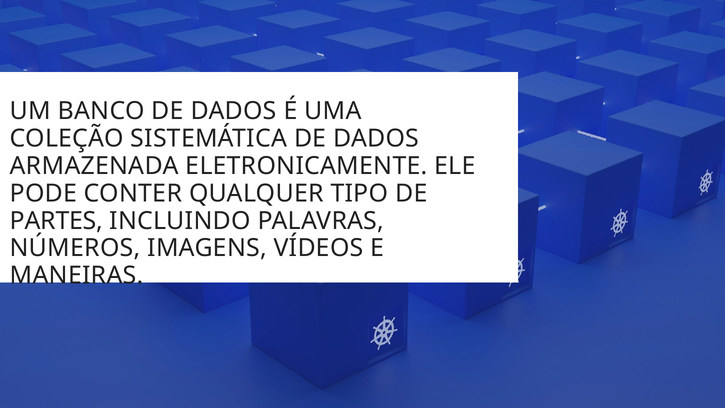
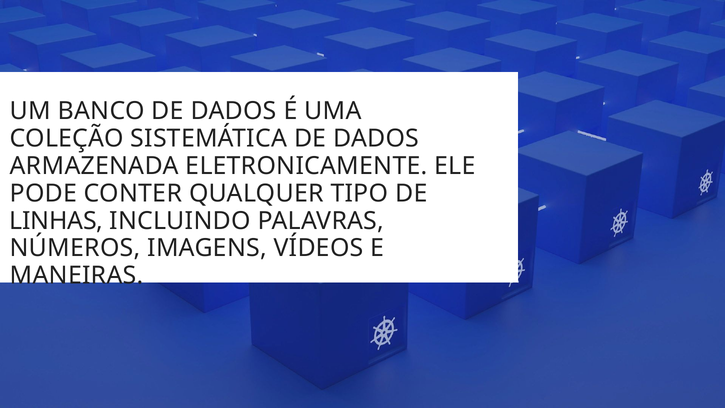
PARTES: PARTES -> LINHAS (56, 221)
